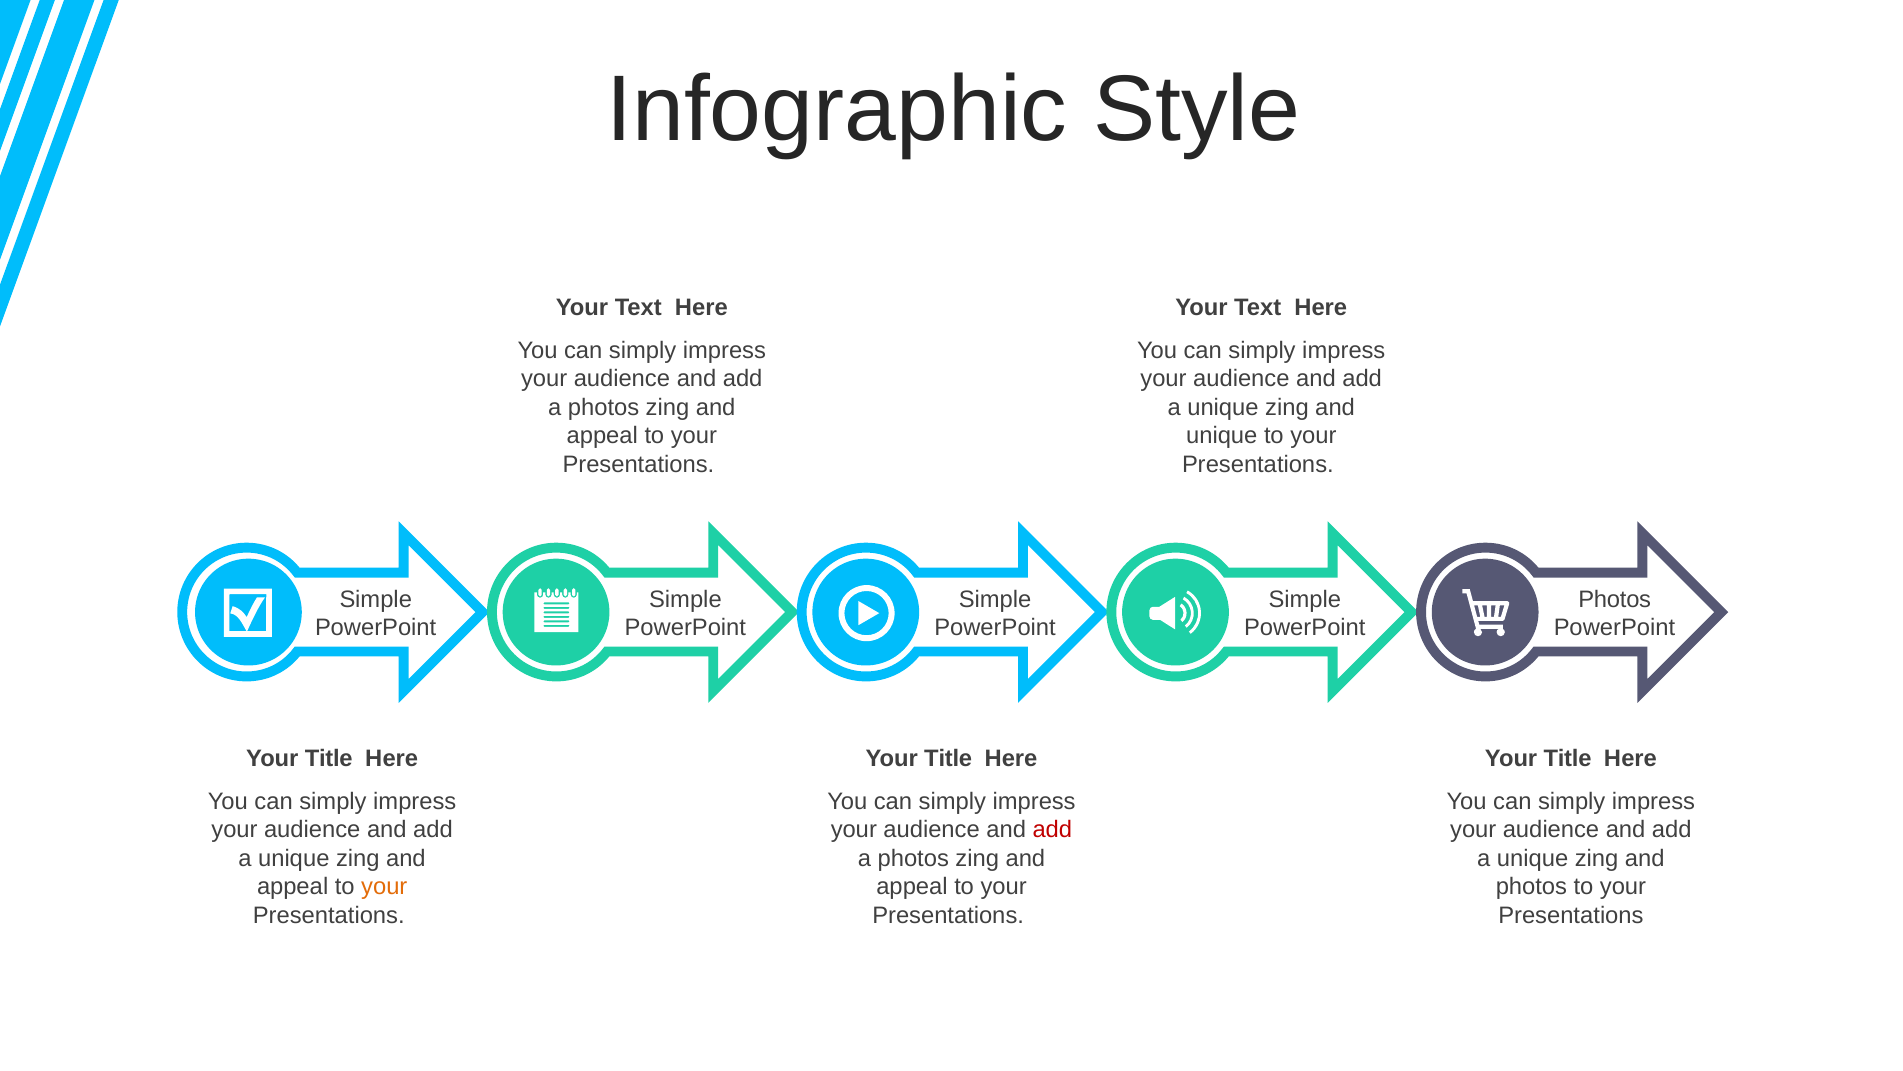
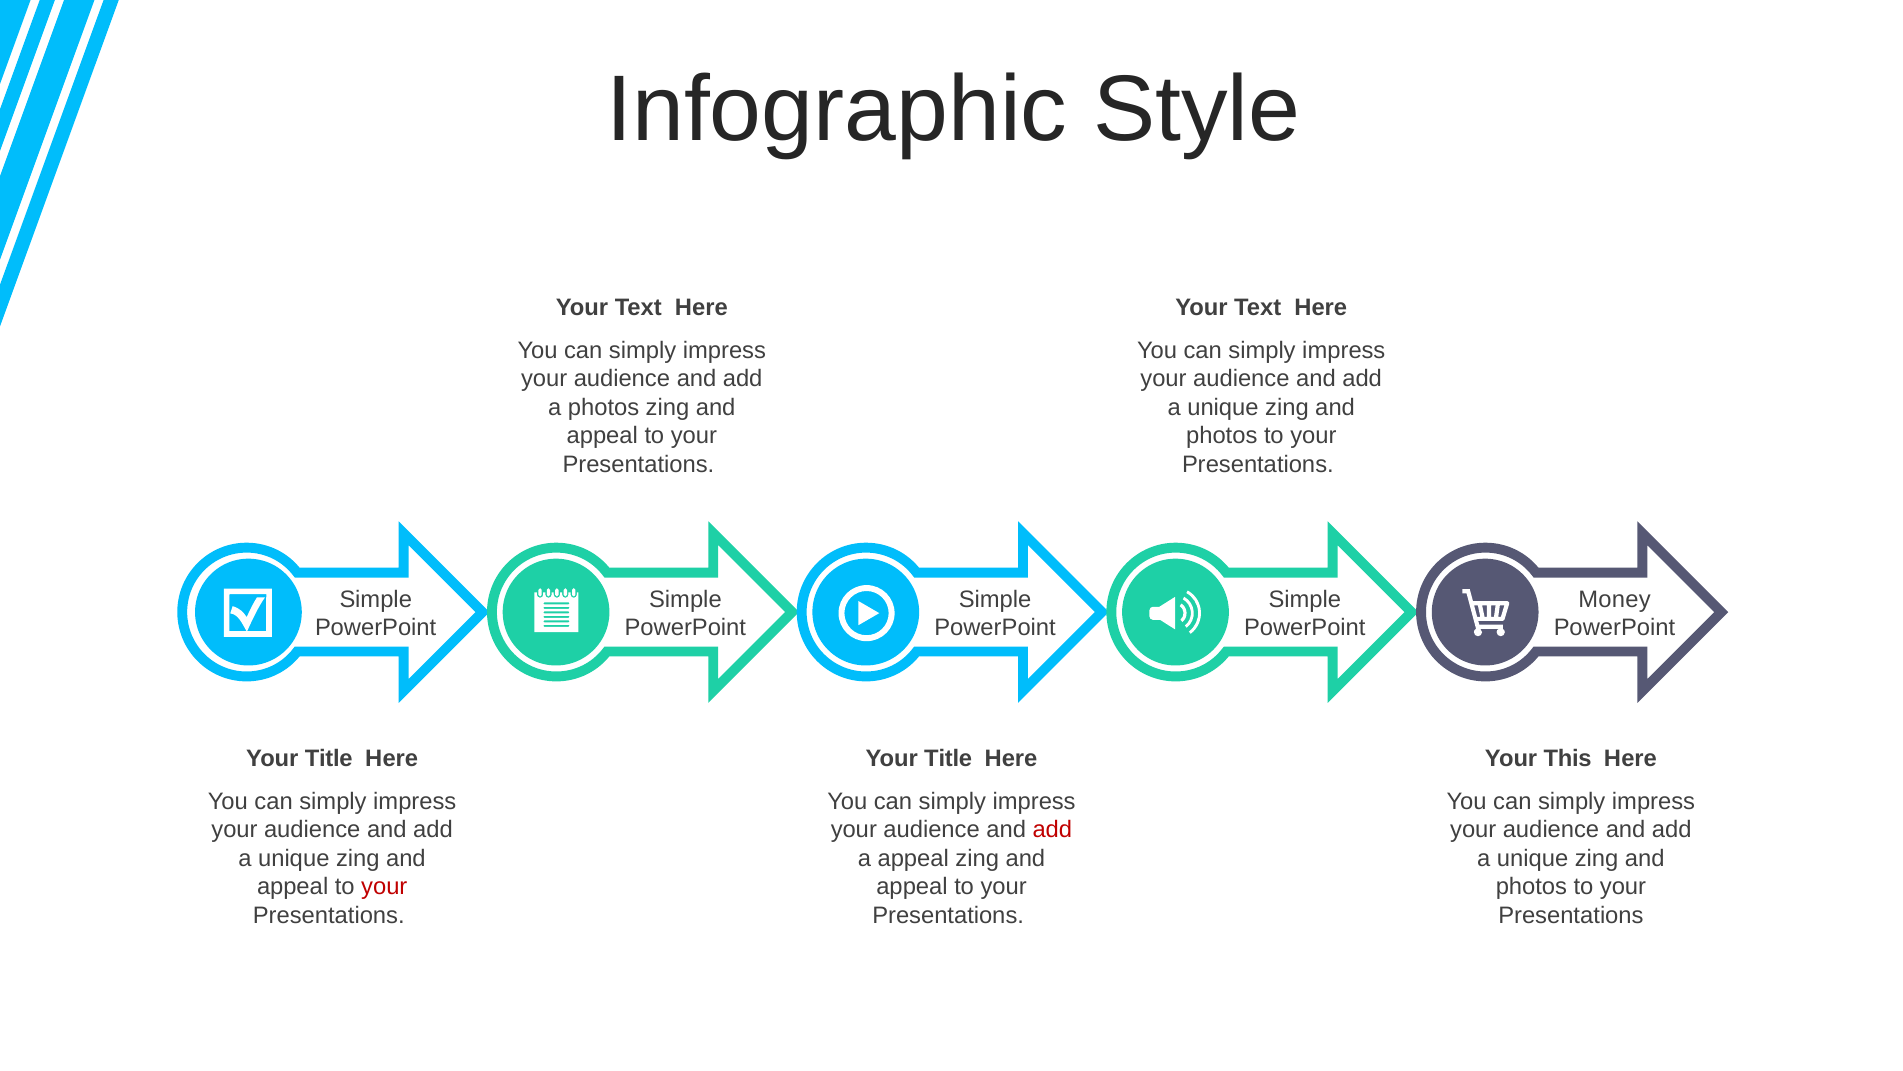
unique: unique -> photos (1222, 436)
Photos: Photos -> Money (1614, 599)
Title: Title -> This (1568, 758)
photos: photos -> appeal (913, 858)
your colour: orange -> red (384, 887)
